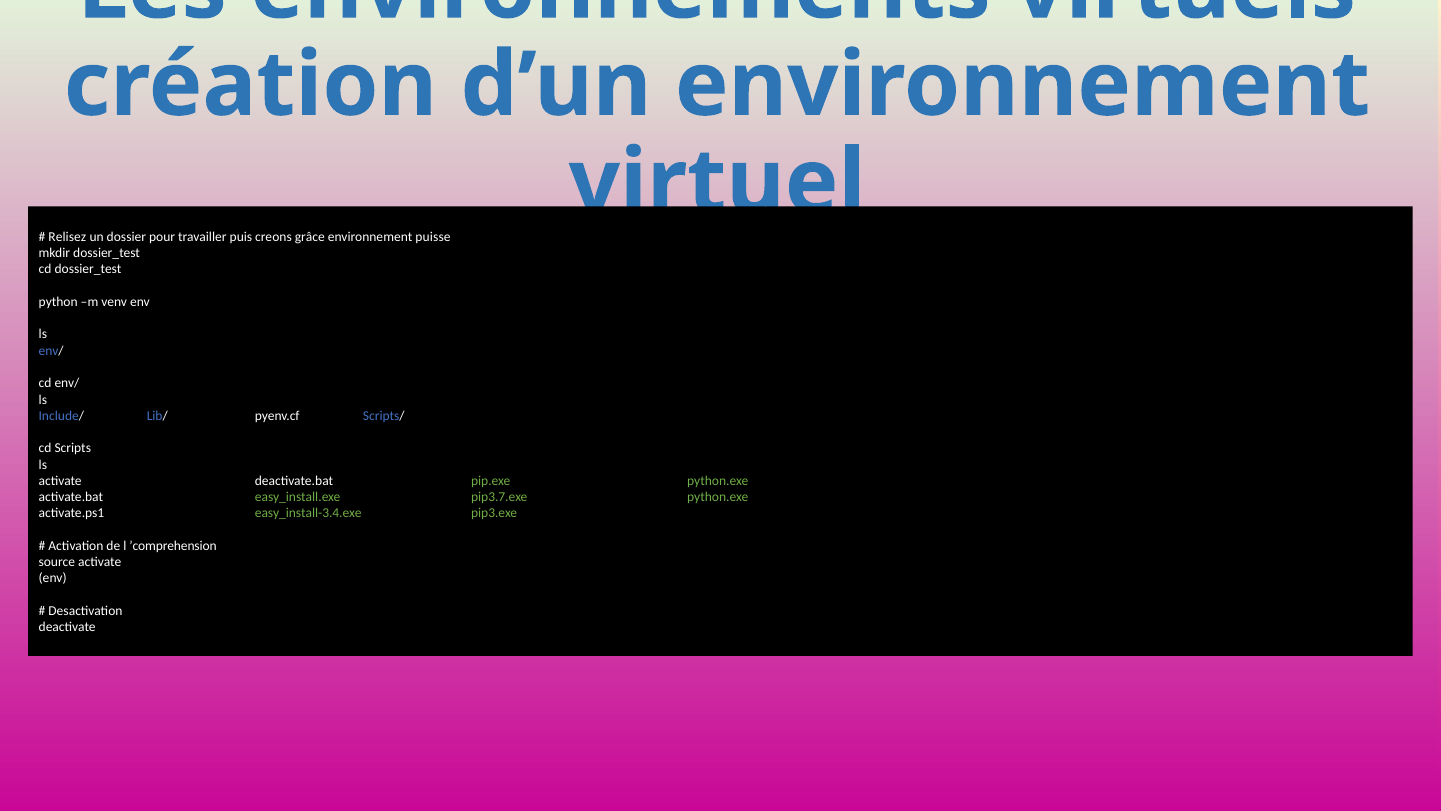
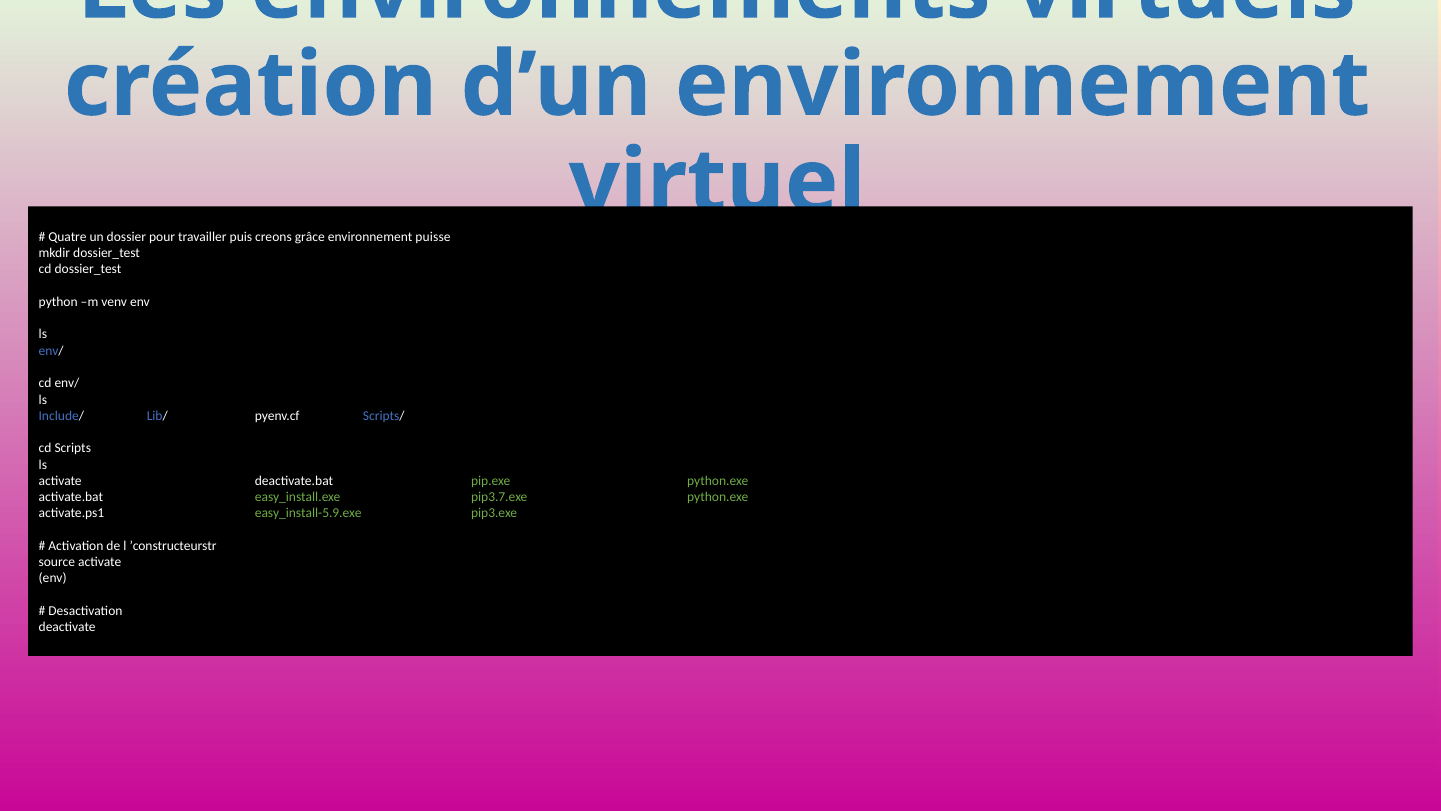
Relisez: Relisez -> Quatre (67, 237)
easy_install-3.4.exe: easy_install-3.4.exe -> easy_install-5.9.exe (308, 513)
’comprehension: ’comprehension -> ’constructeurstr (173, 546)
